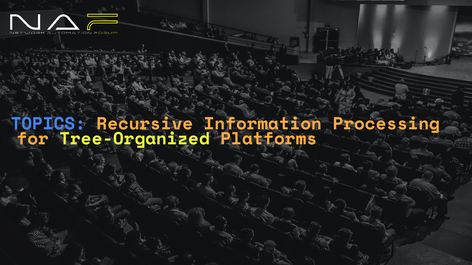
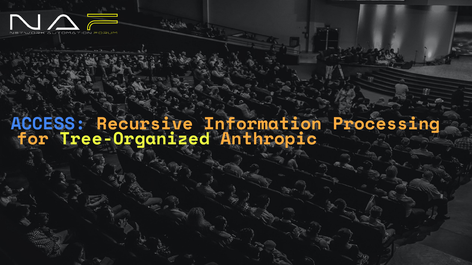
TOPICS: TOPICS -> ACCESS (48, 124)
Platforms: Platforms -> Anthropic (269, 139)
